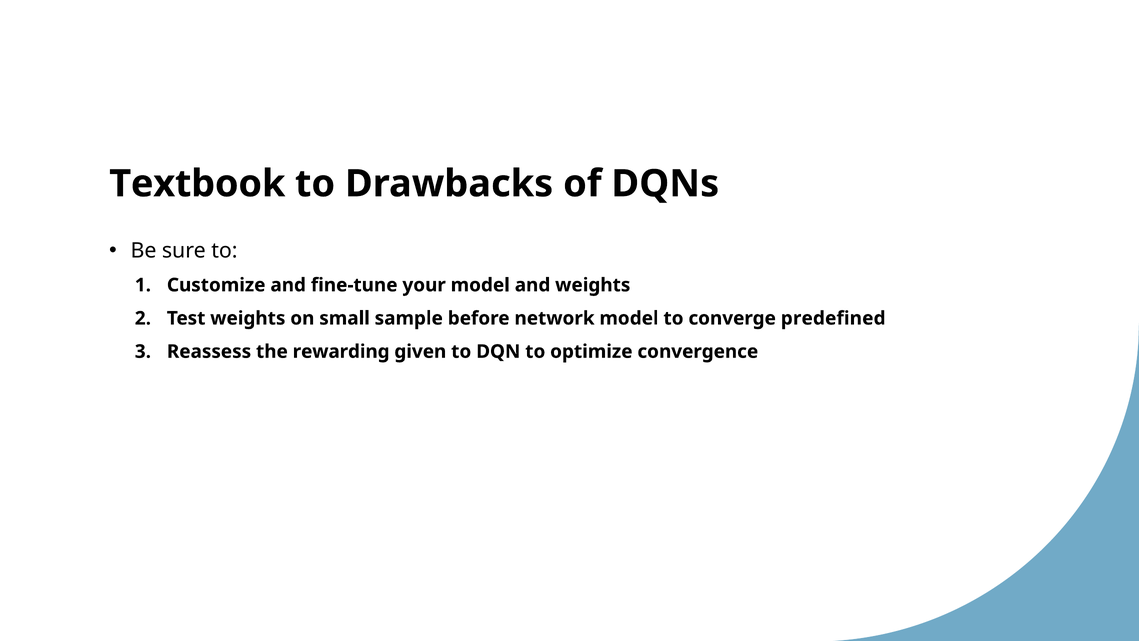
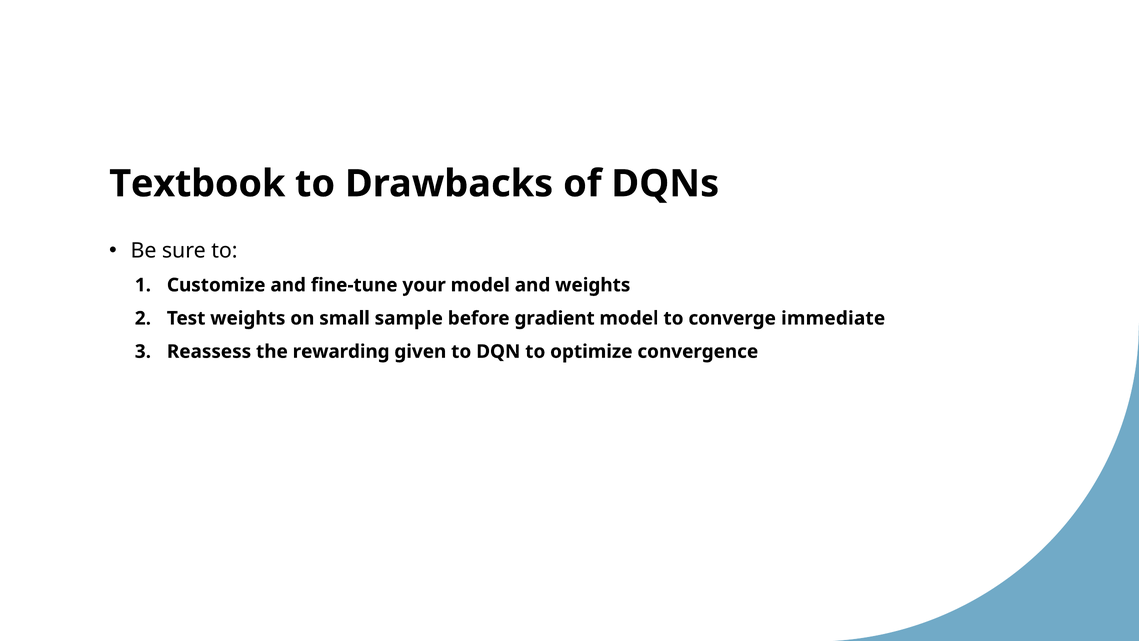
network: network -> gradient (555, 318)
predefined: predefined -> immediate (833, 318)
